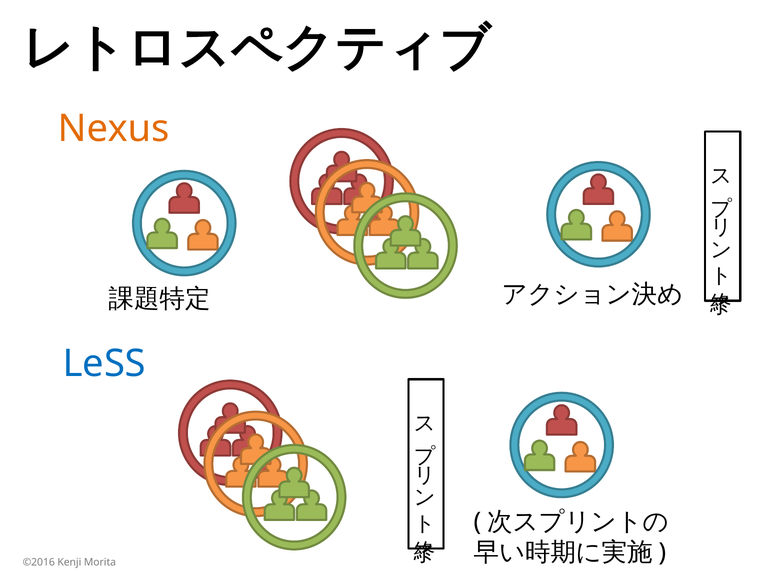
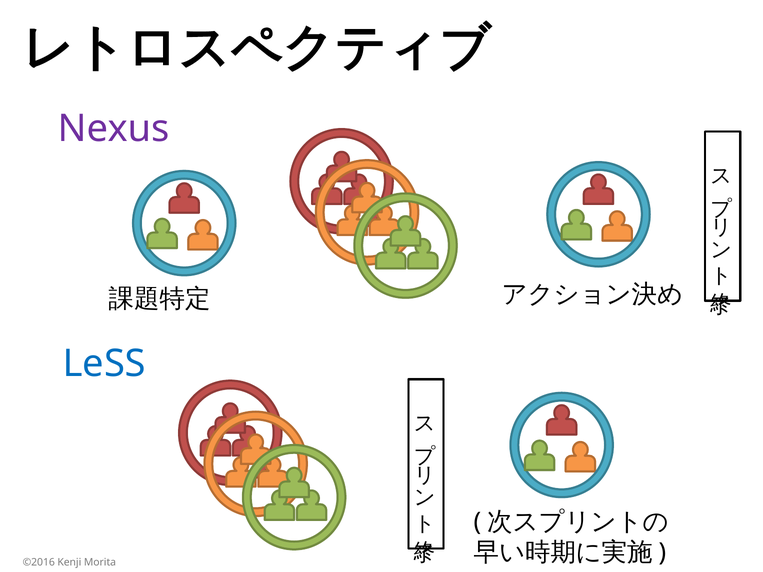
Nexus colour: orange -> purple (114, 129)
